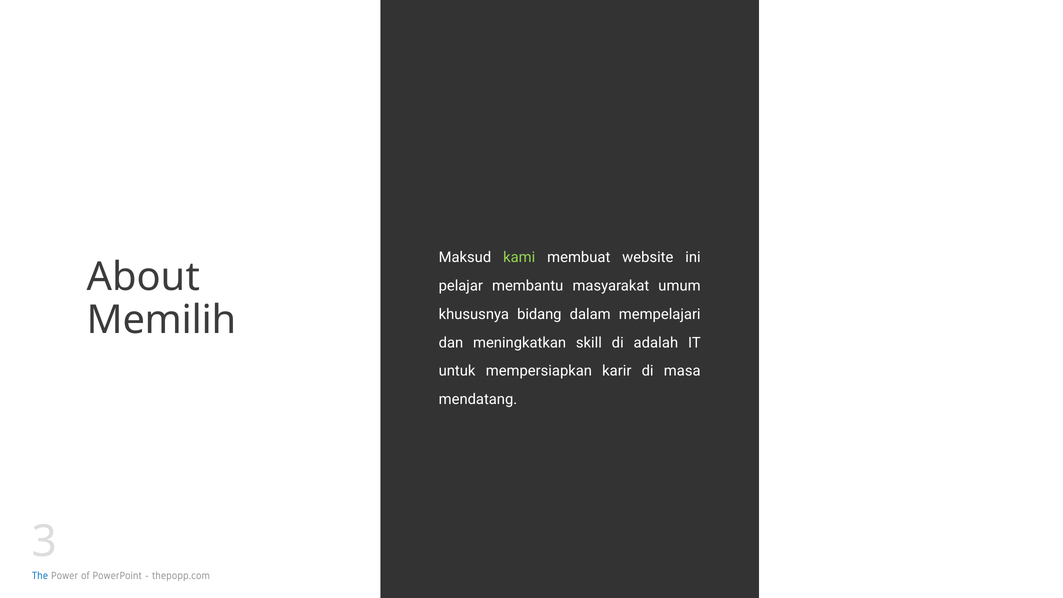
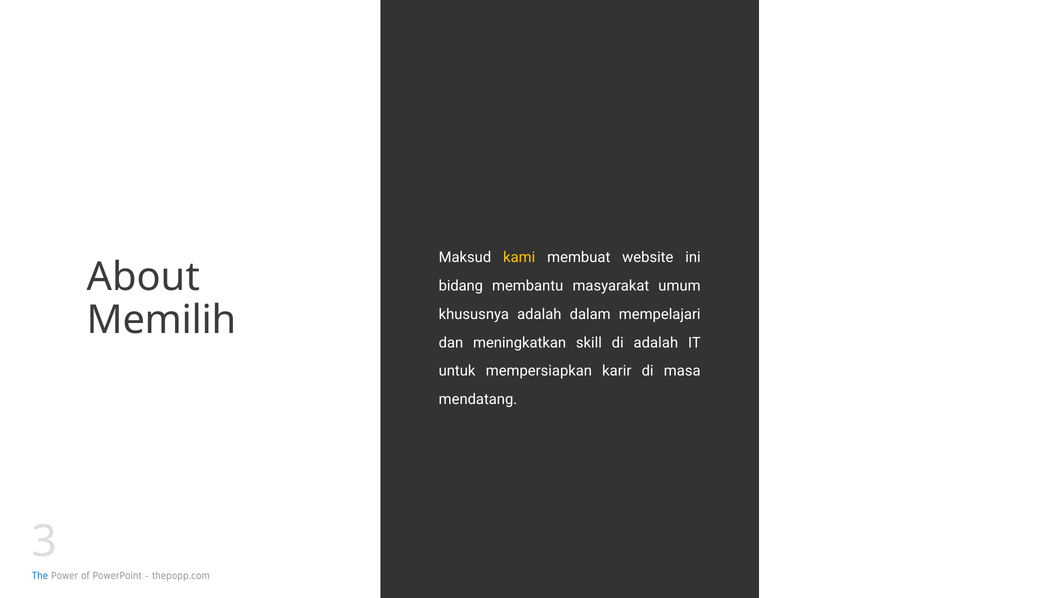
kami colour: light green -> yellow (519, 258)
pelajar: pelajar -> bidang (461, 286)
khususnya bidang: bidang -> adalah (539, 314)
